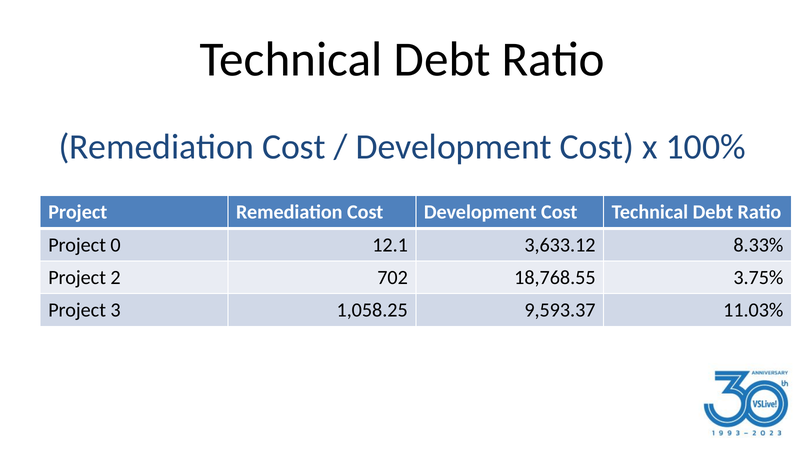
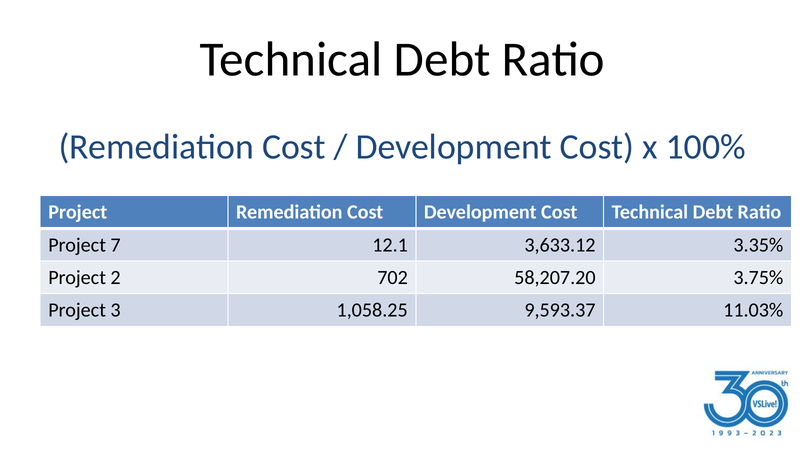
0: 0 -> 7 (116, 245)
8.33%: 8.33% -> 3.35% (758, 245)
18,768.55: 18,768.55 -> 58,207.20 (555, 277)
